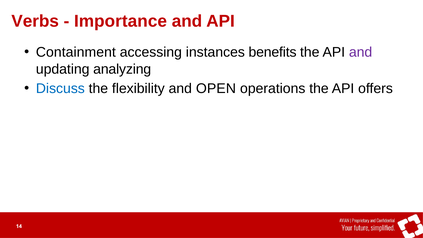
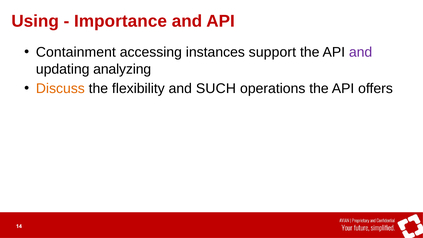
Verbs: Verbs -> Using (35, 21)
benefits: benefits -> support (272, 52)
Discuss colour: blue -> orange (60, 89)
OPEN: OPEN -> SUCH (216, 89)
